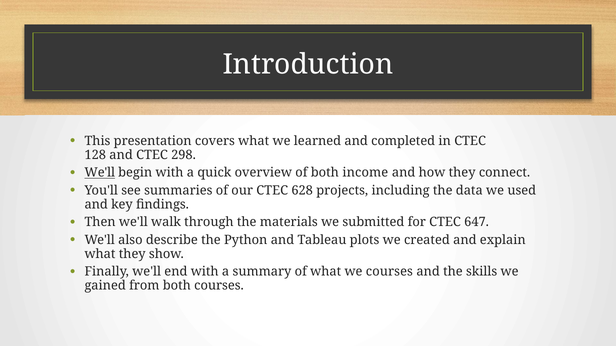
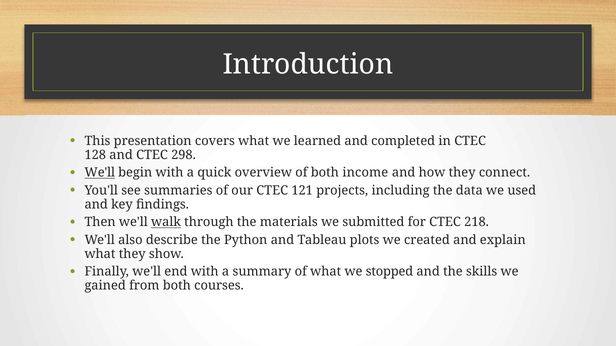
628: 628 -> 121 (302, 191)
walk underline: none -> present (166, 223)
647: 647 -> 218 (477, 223)
we courses: courses -> stopped (389, 272)
